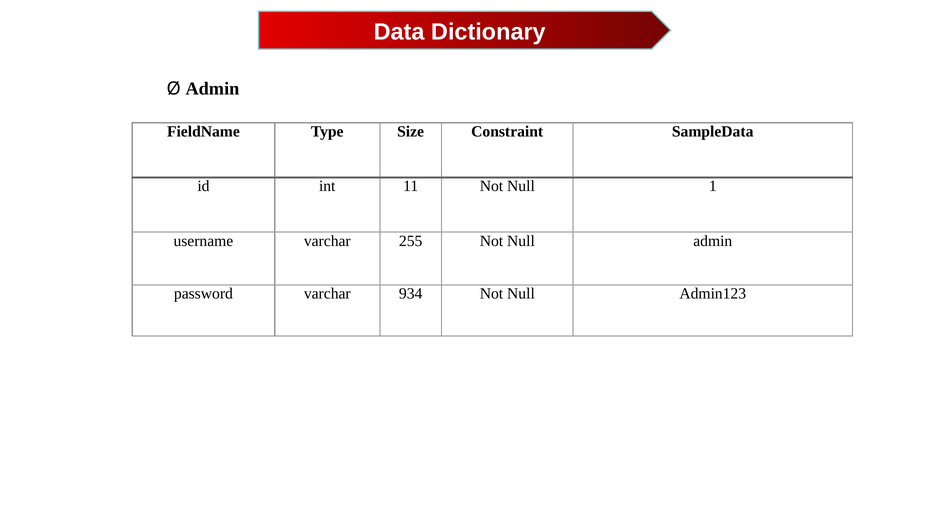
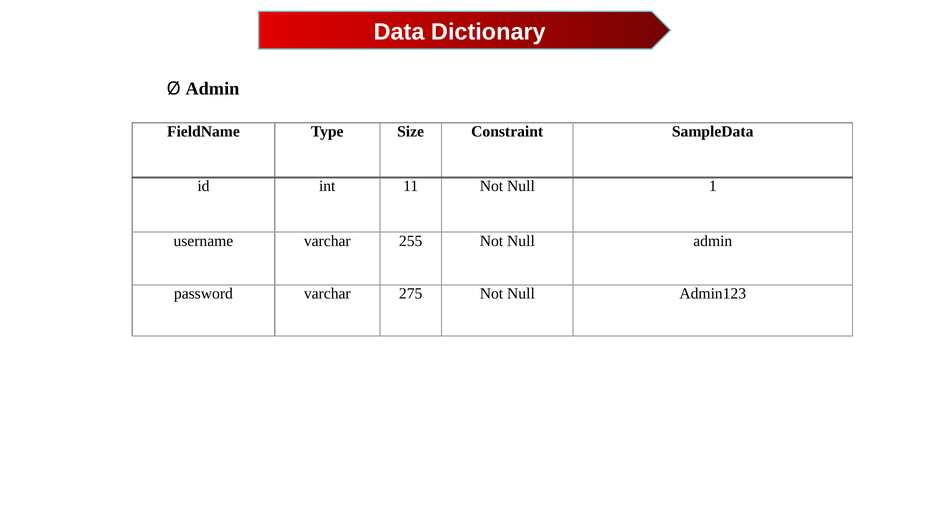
934: 934 -> 275 (411, 294)
